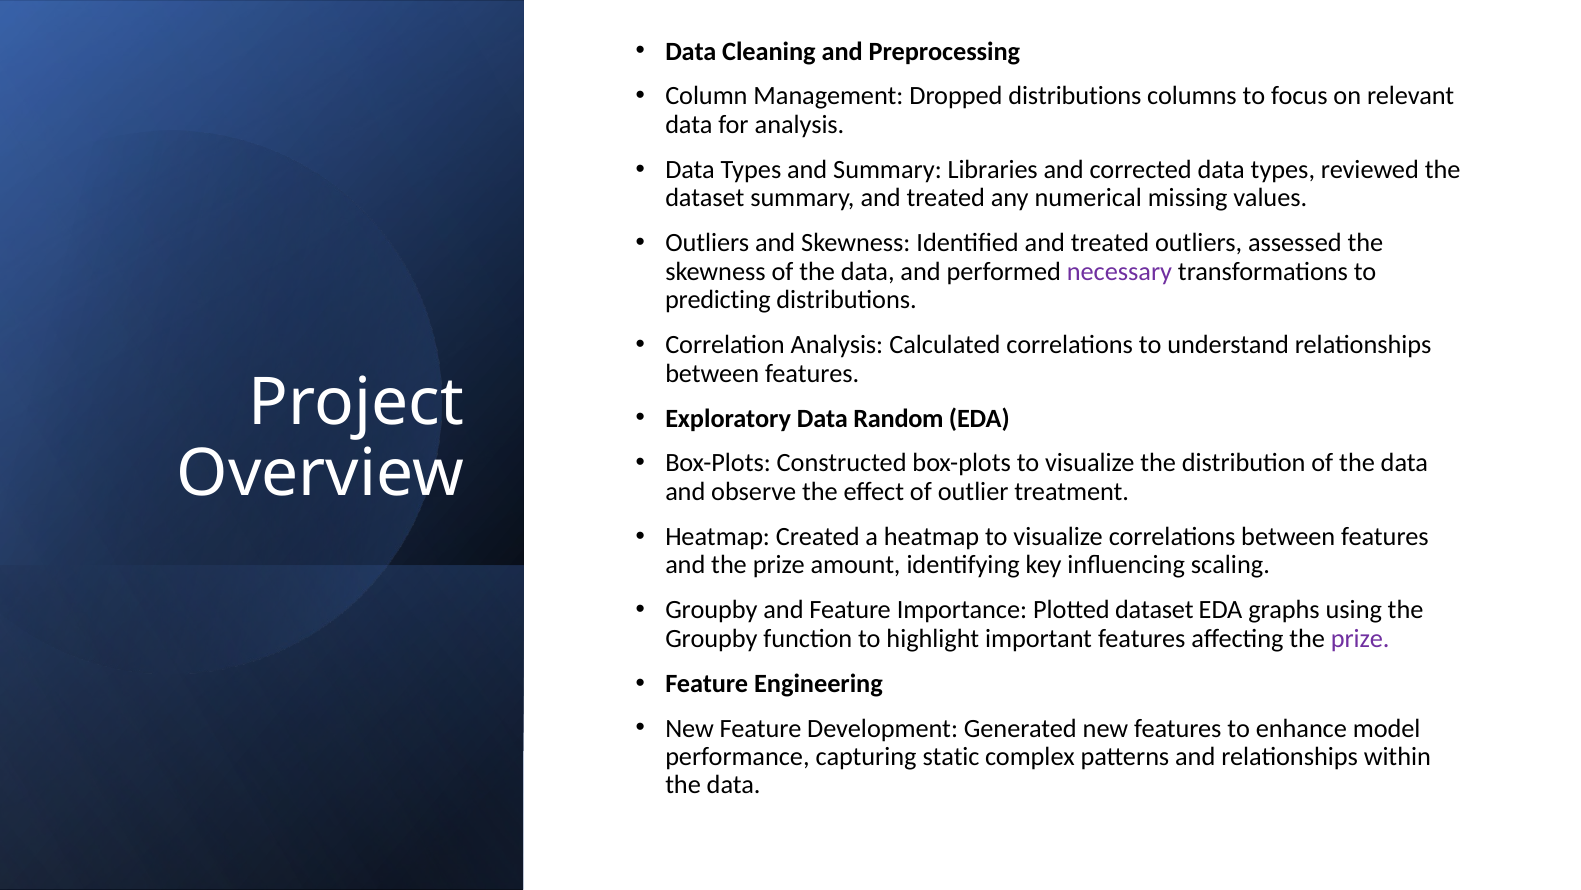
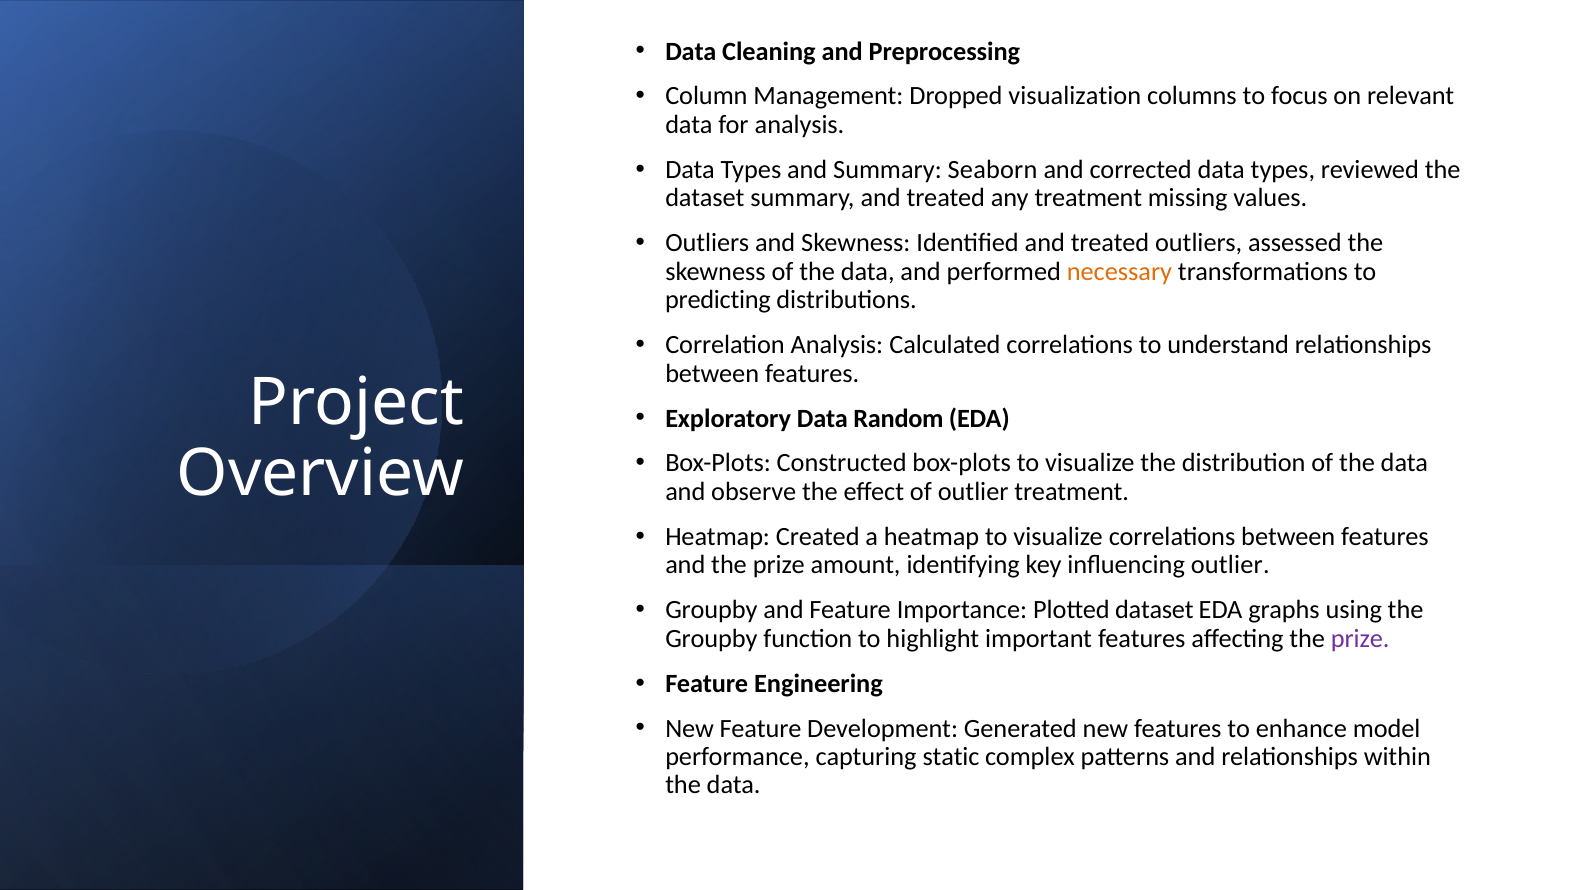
Dropped distributions: distributions -> visualization (1075, 96)
Libraries: Libraries -> Seaborn (993, 170)
any numerical: numerical -> treatment (1088, 198)
necessary colour: purple -> orange (1119, 271)
influencing scaling: scaling -> outlier (1230, 565)
